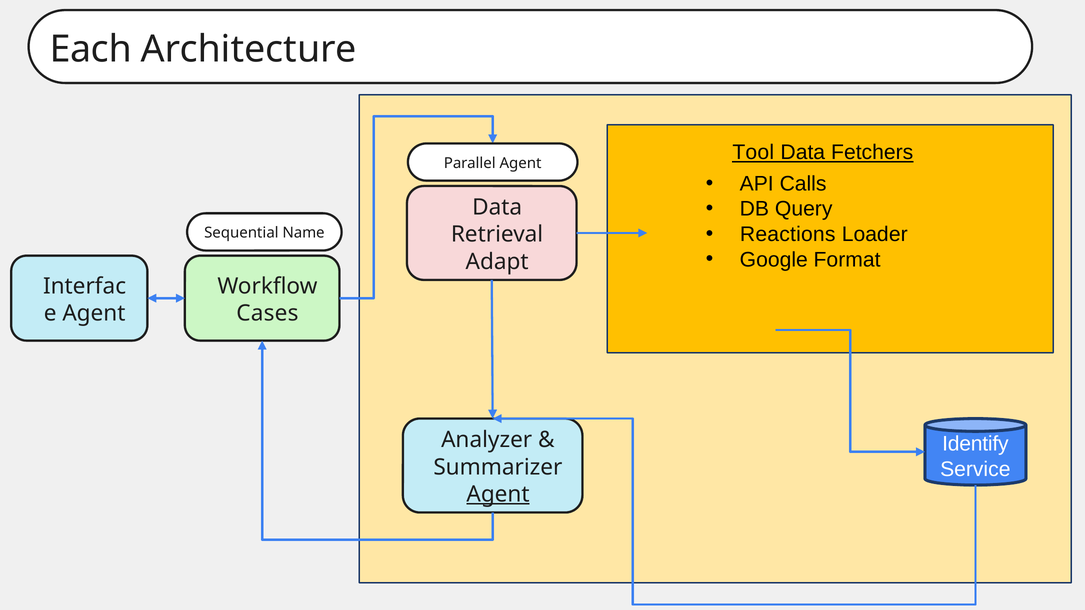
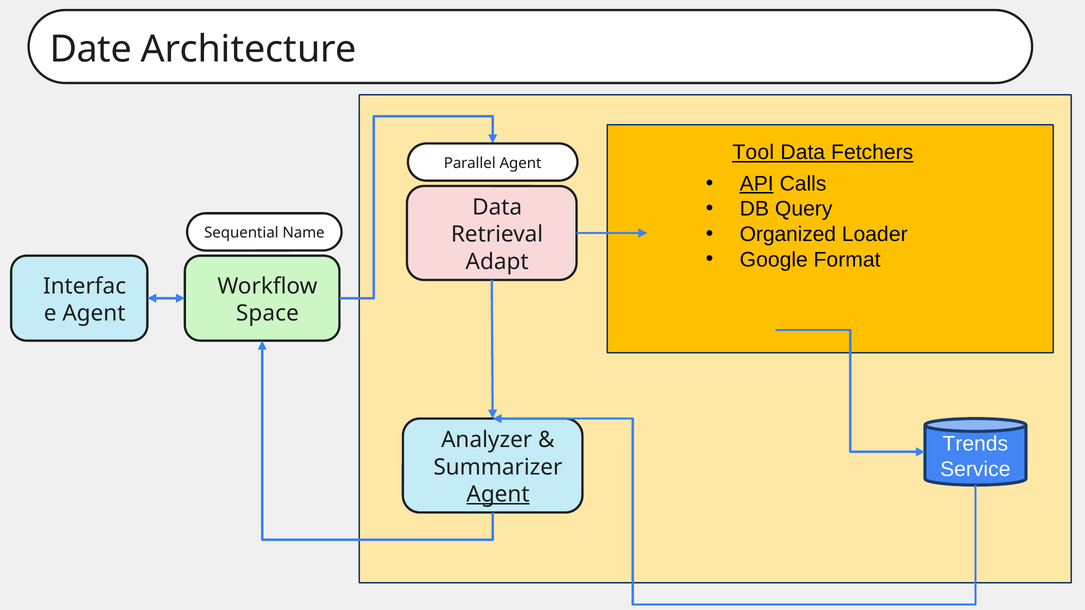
Each: Each -> Date (91, 49)
API underline: none -> present (757, 184)
Reactions: Reactions -> Organized (788, 234)
Cases: Cases -> Space (267, 313)
Identify: Identify -> Trends (975, 444)
